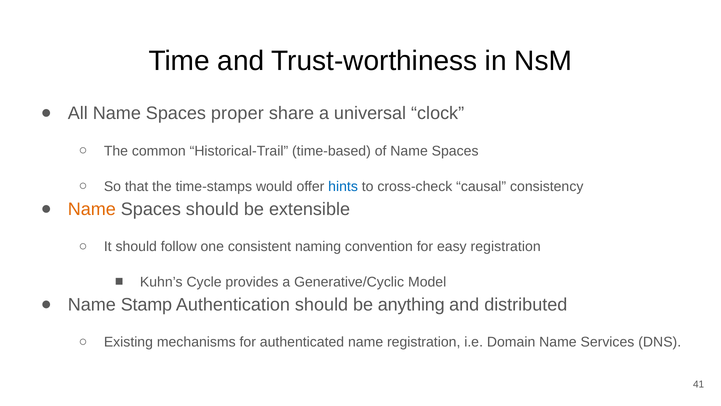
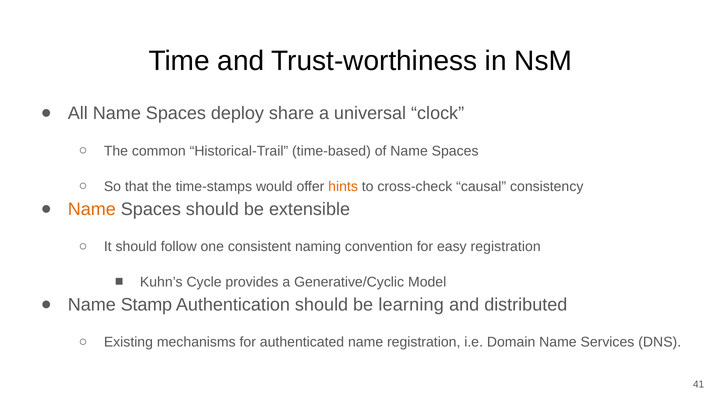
proper: proper -> deploy (237, 113)
hints colour: blue -> orange (343, 186)
anything: anything -> learning (411, 304)
